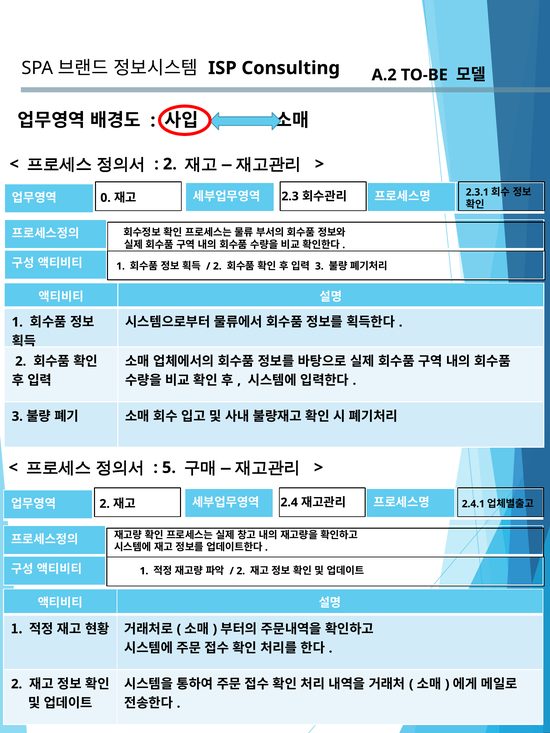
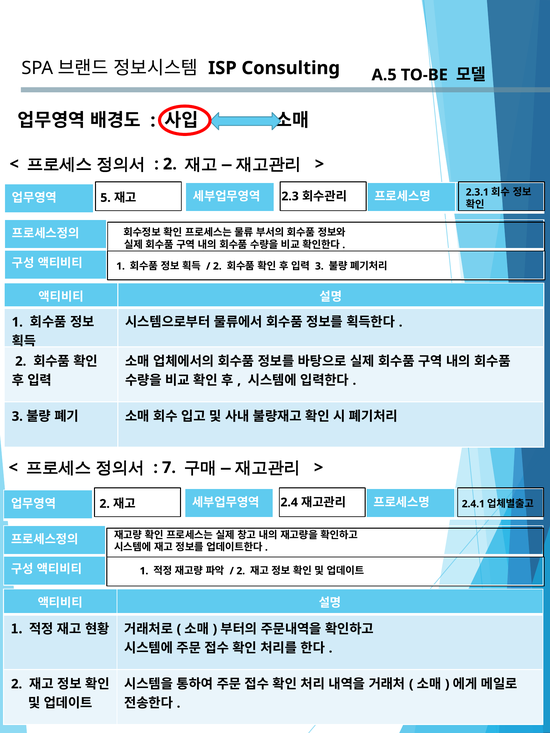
A.2: A.2 -> A.5 (384, 75)
0: 0 -> 5 (106, 198)
5: 5 -> 7 (169, 468)
